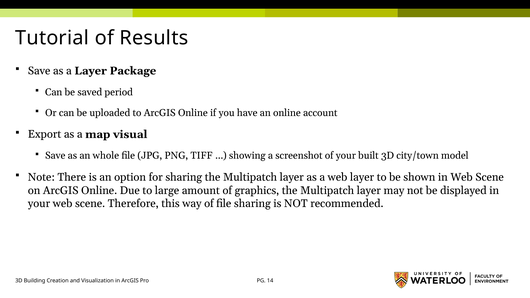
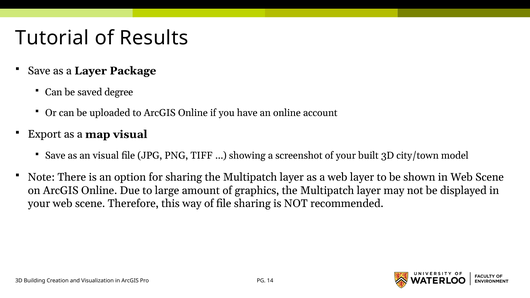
period: period -> degree (119, 92)
an whole: whole -> visual (106, 156)
